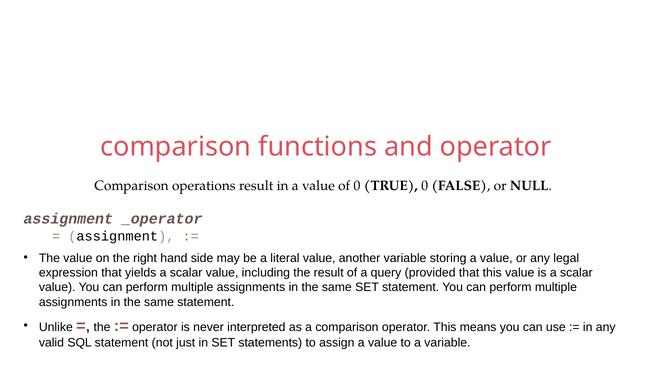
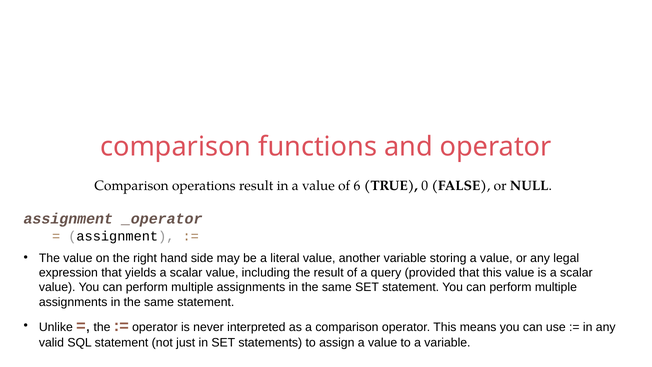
of 0: 0 -> 6 (357, 186)
